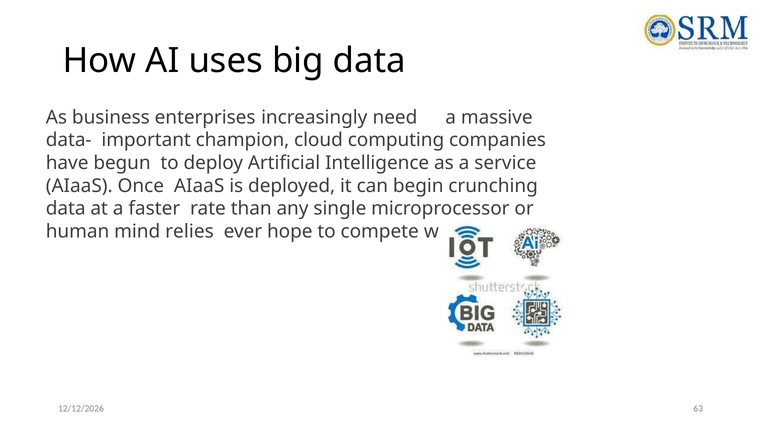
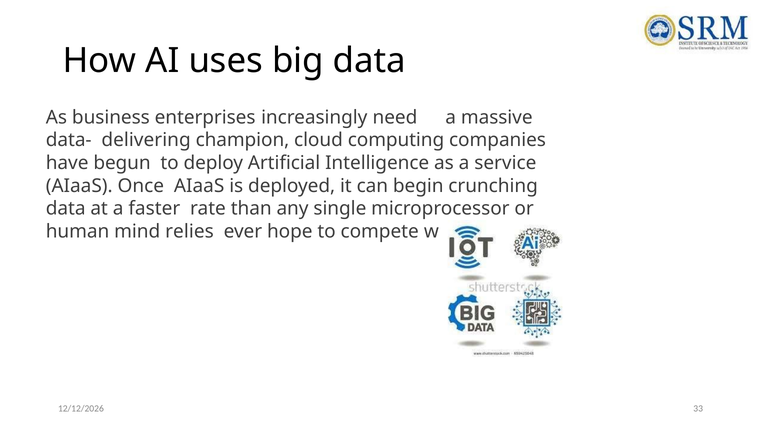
important: important -> delivering (146, 140)
63: 63 -> 33 (698, 409)
